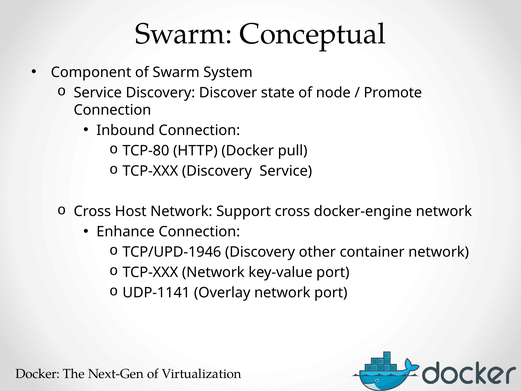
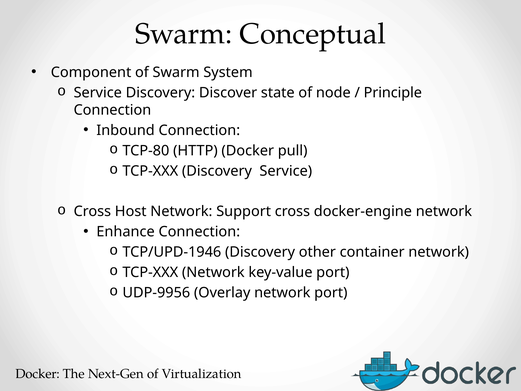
Promote: Promote -> Principle (393, 93)
UDP-1141: UDP-1141 -> UDP-9956 (156, 293)
